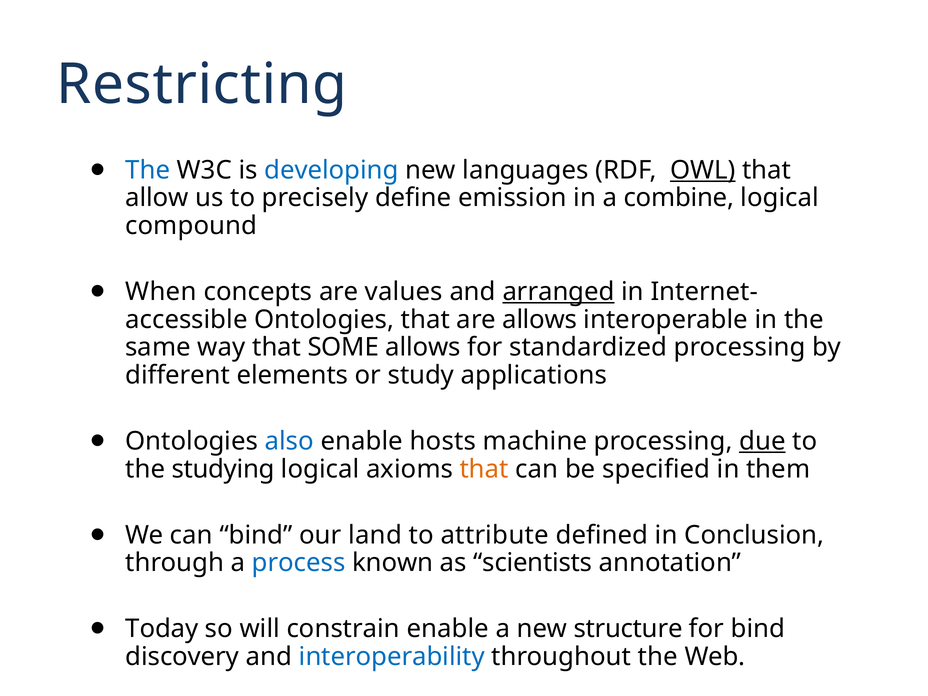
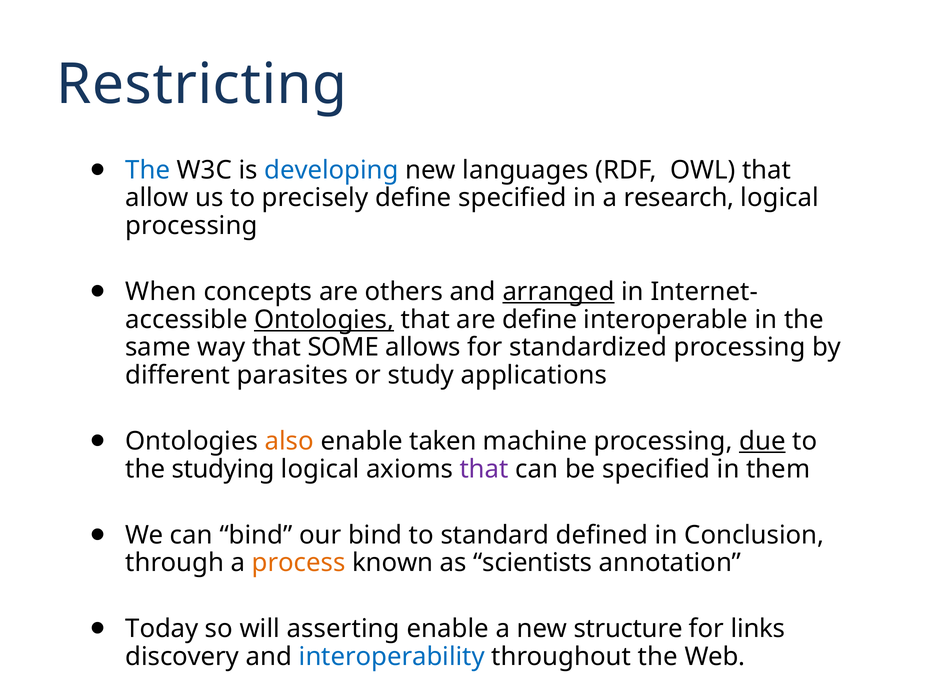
OWL underline: present -> none (703, 170)
define emission: emission -> specified (512, 198)
combine: combine -> research (679, 198)
compound: compound -> processing (191, 226)
values: values -> others (404, 292)
Ontologies underline: none -> present (324, 320)
are allows: allows -> define (540, 320)
elements: elements -> parasites (292, 375)
also colour: blue -> orange (289, 441)
hosts: hosts -> taken (443, 441)
that colour: orange -> purple (484, 469)
our land: land -> bind (375, 535)
attribute: attribute -> standard (495, 535)
process colour: blue -> orange (299, 563)
constrain: constrain -> asserting (343, 629)
for bind: bind -> links (758, 629)
